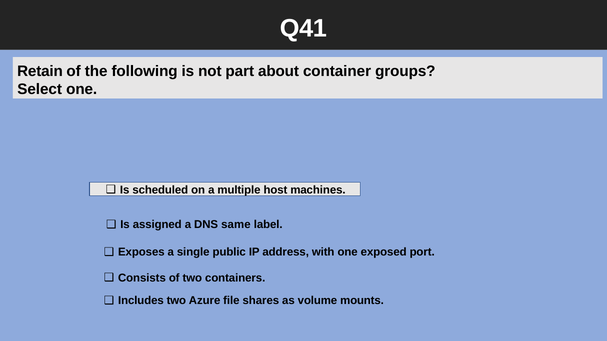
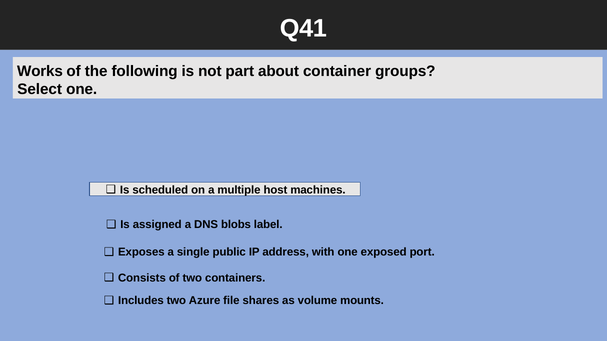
Retain: Retain -> Works (40, 71)
same: same -> blobs (236, 225)
